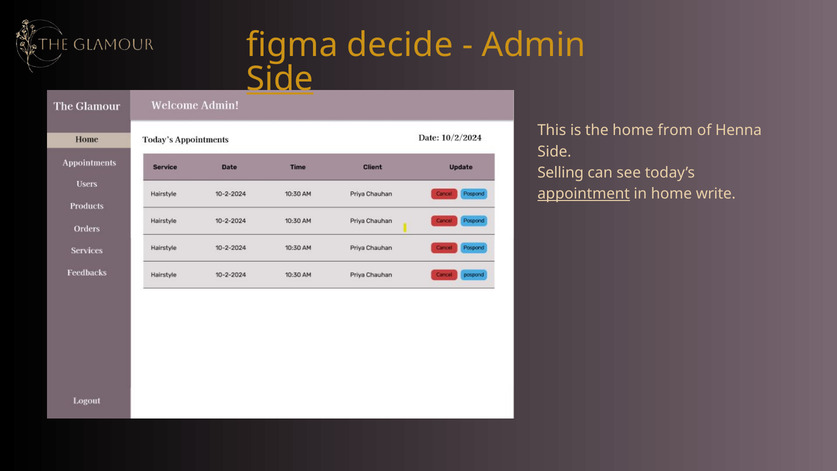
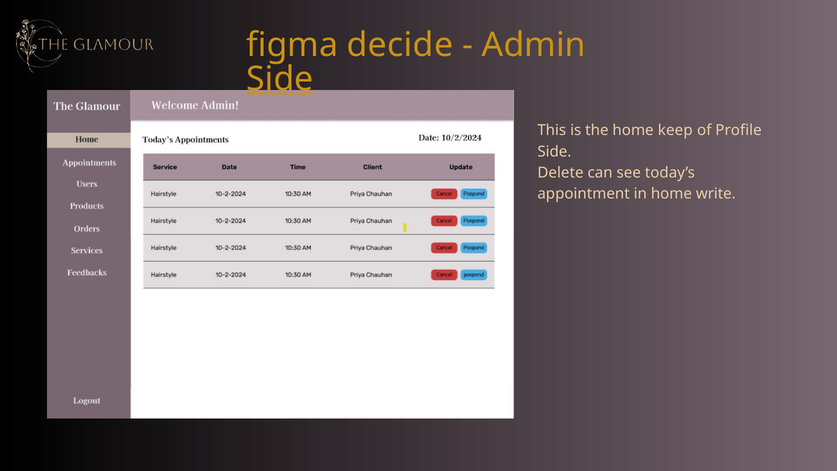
from: from -> keep (675, 130)
Henna: Henna -> Profile (739, 130)
Selling: Selling -> Delete (560, 173)
appointment underline: present -> none (584, 194)
